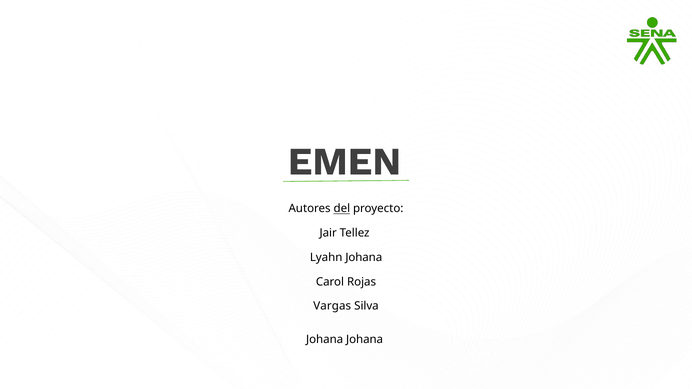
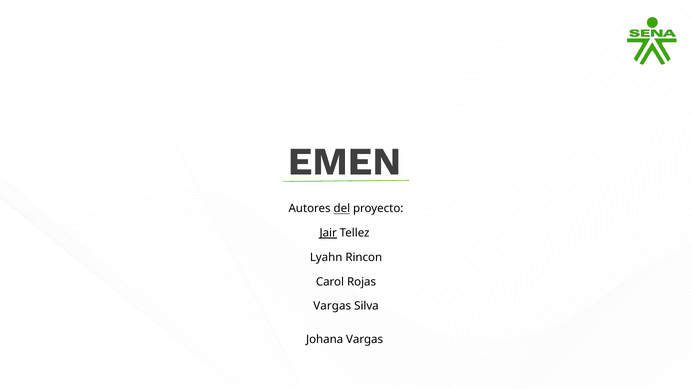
Jair underline: none -> present (328, 233)
Lyahn Johana: Johana -> Rincon (364, 258)
Johana Johana: Johana -> Vargas (365, 339)
